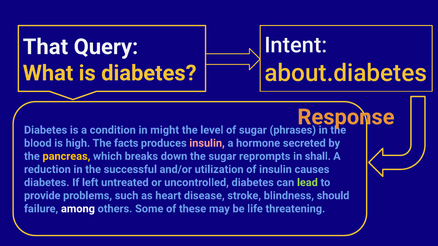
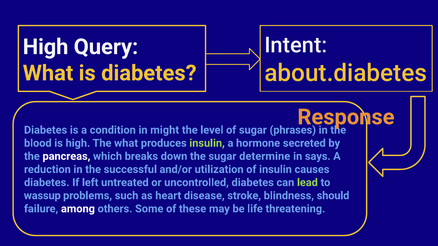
That: That -> High (46, 47)
The facts: facts -> what (126, 143)
insulin colour: pink -> light green (207, 143)
pancreas colour: yellow -> white (66, 156)
reprompts: reprompts -> determine (265, 156)
shall: shall -> says (318, 156)
provide: provide -> wassup (42, 196)
